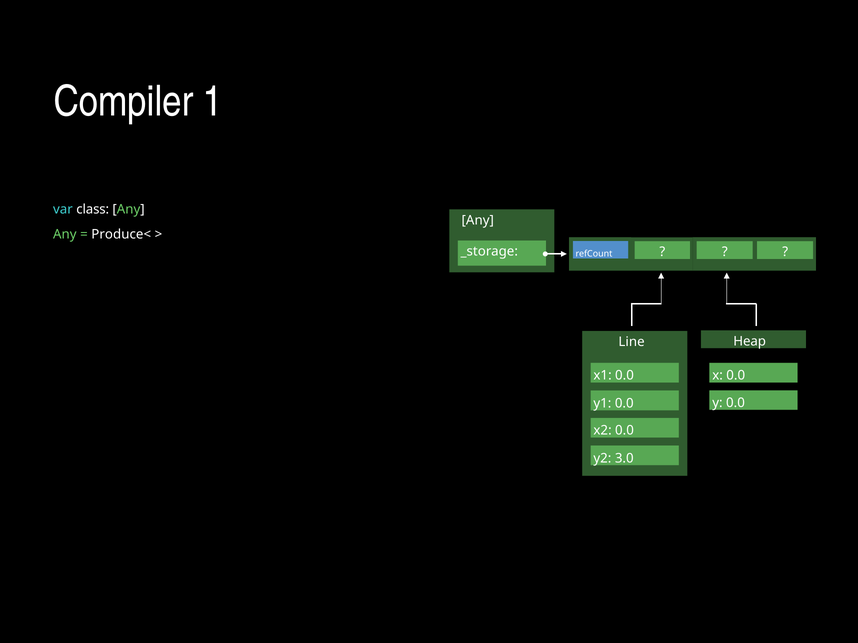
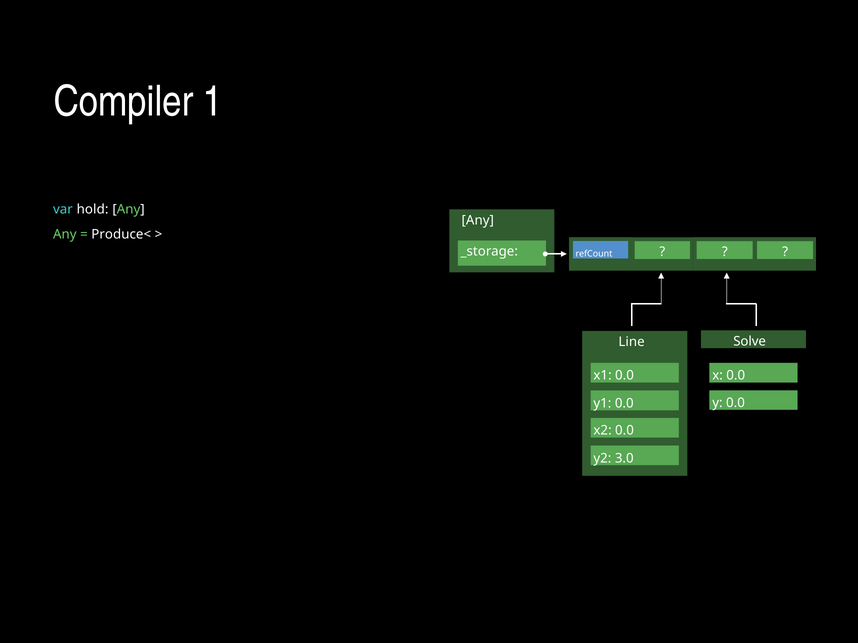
class: class -> hold (93, 210)
Heap: Heap -> Solve (750, 341)
